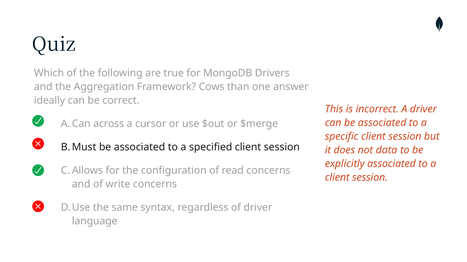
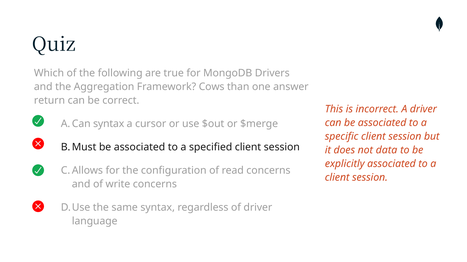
ideally: ideally -> return (49, 101)
across: across -> syntax (109, 124)
